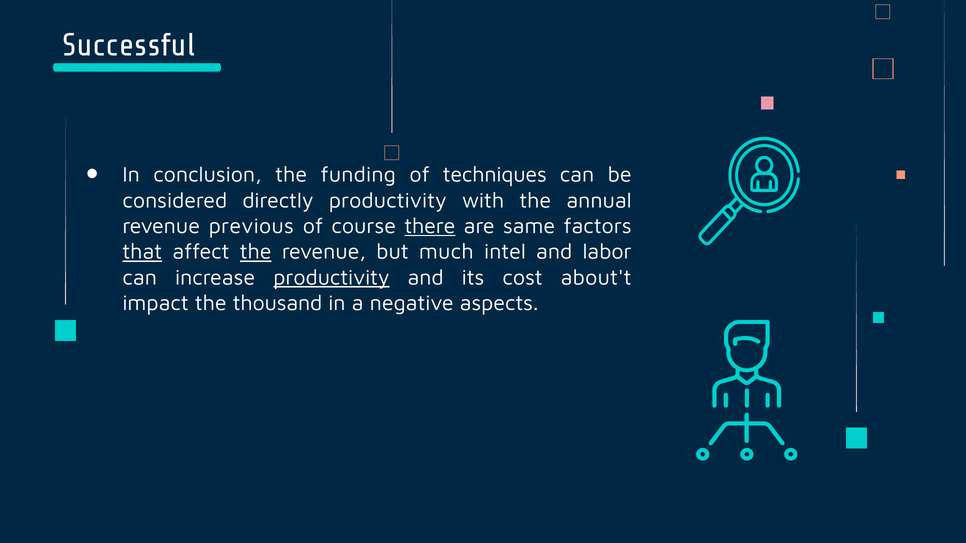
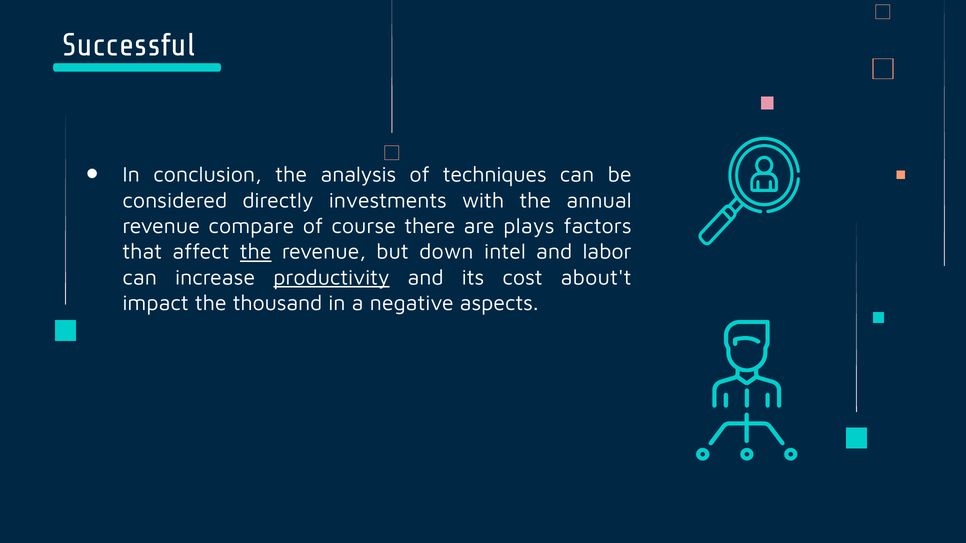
funding: funding -> analysis (358, 175)
directly productivity: productivity -> investments (388, 201)
previous: previous -> compare (251, 226)
there underline: present -> none (430, 226)
same: same -> plays (529, 226)
that underline: present -> none (142, 252)
much: much -> down (446, 252)
